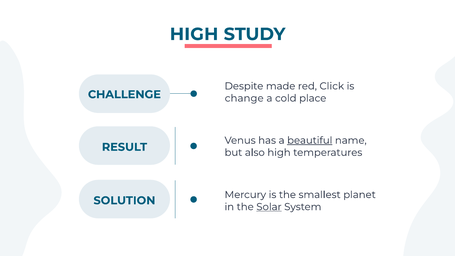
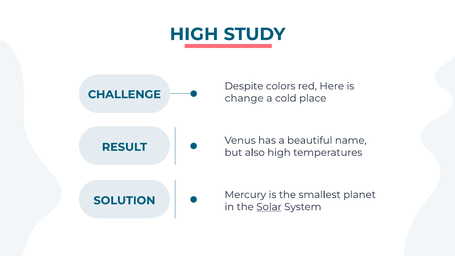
made: made -> colors (281, 86)
Click: Click -> Here (332, 86)
beautiful underline: present -> none (310, 140)
